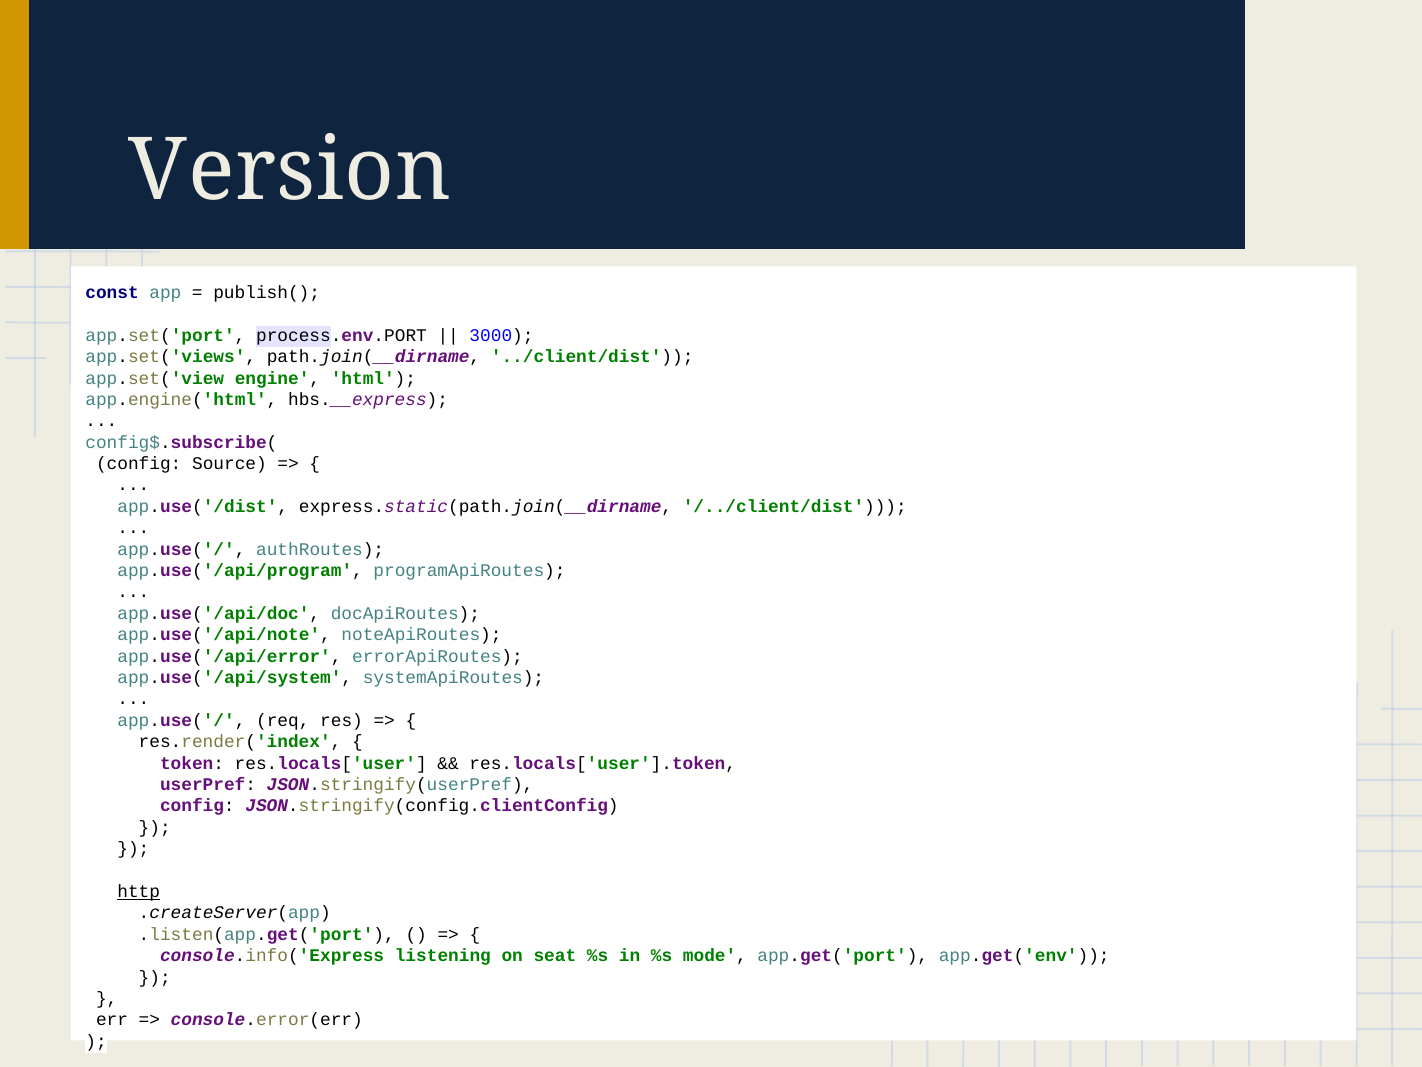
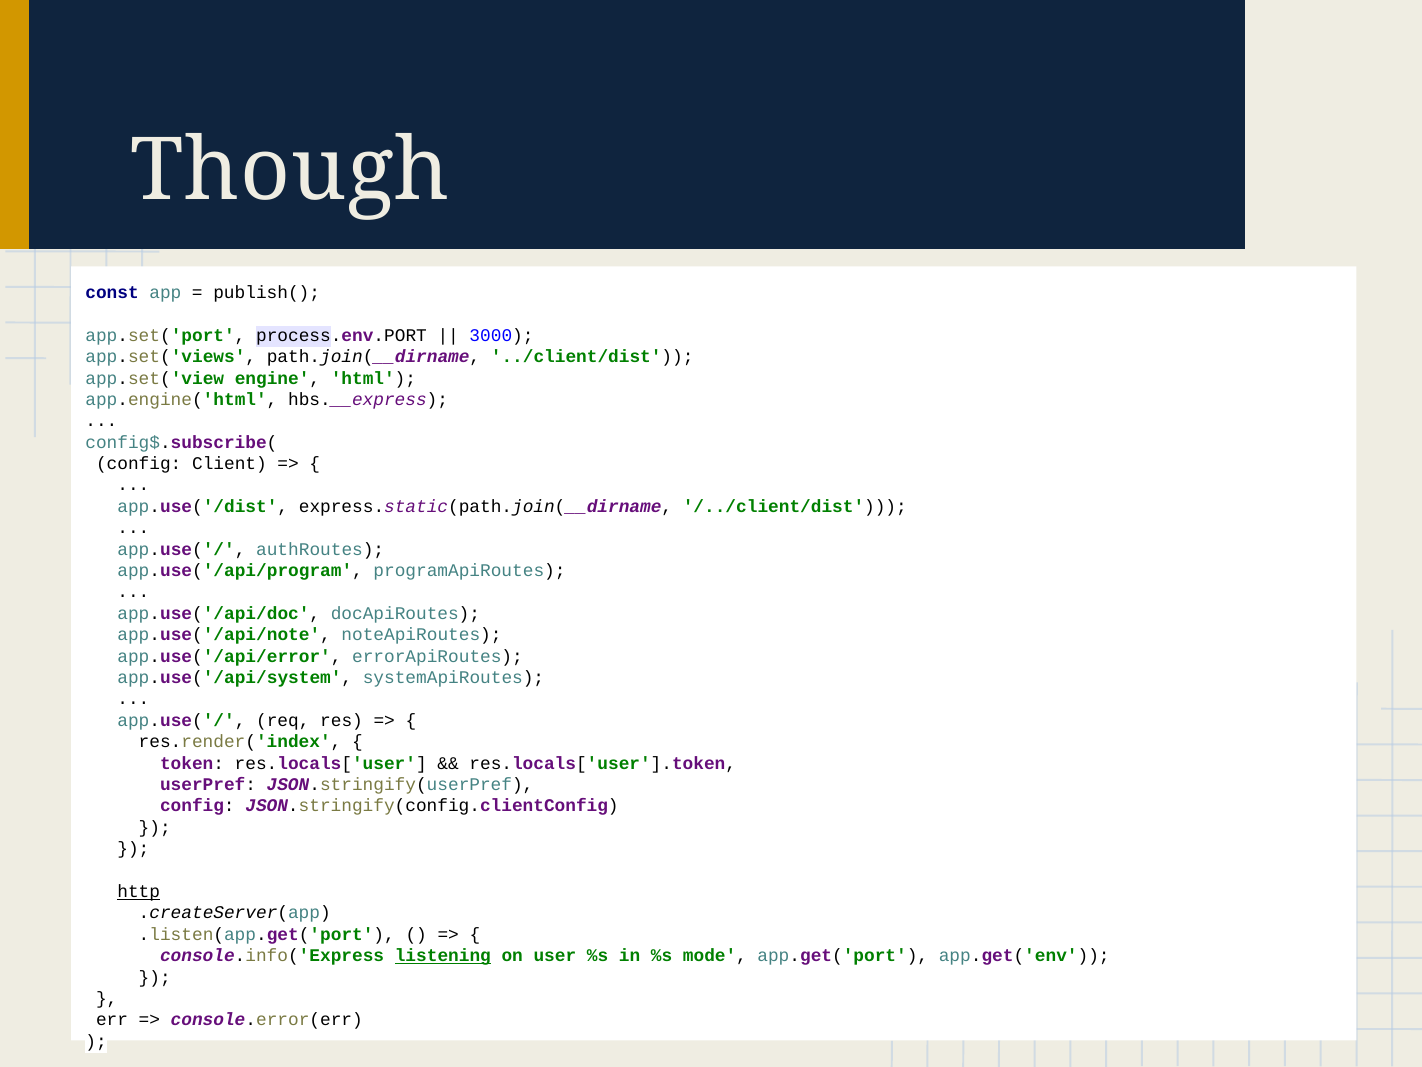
Version: Version -> Though (290, 171)
Source: Source -> Client (229, 463)
listening underline: none -> present (443, 955)
seat: seat -> user (555, 955)
